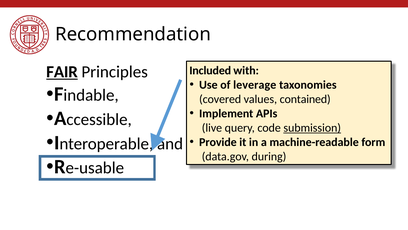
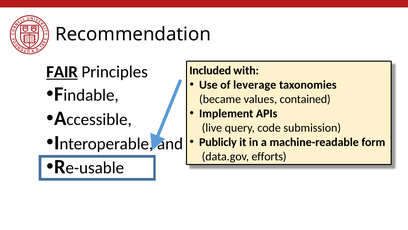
covered: covered -> became (220, 99)
submission underline: present -> none (312, 128)
Provide: Provide -> Publicly (218, 142)
during: during -> efforts (269, 156)
